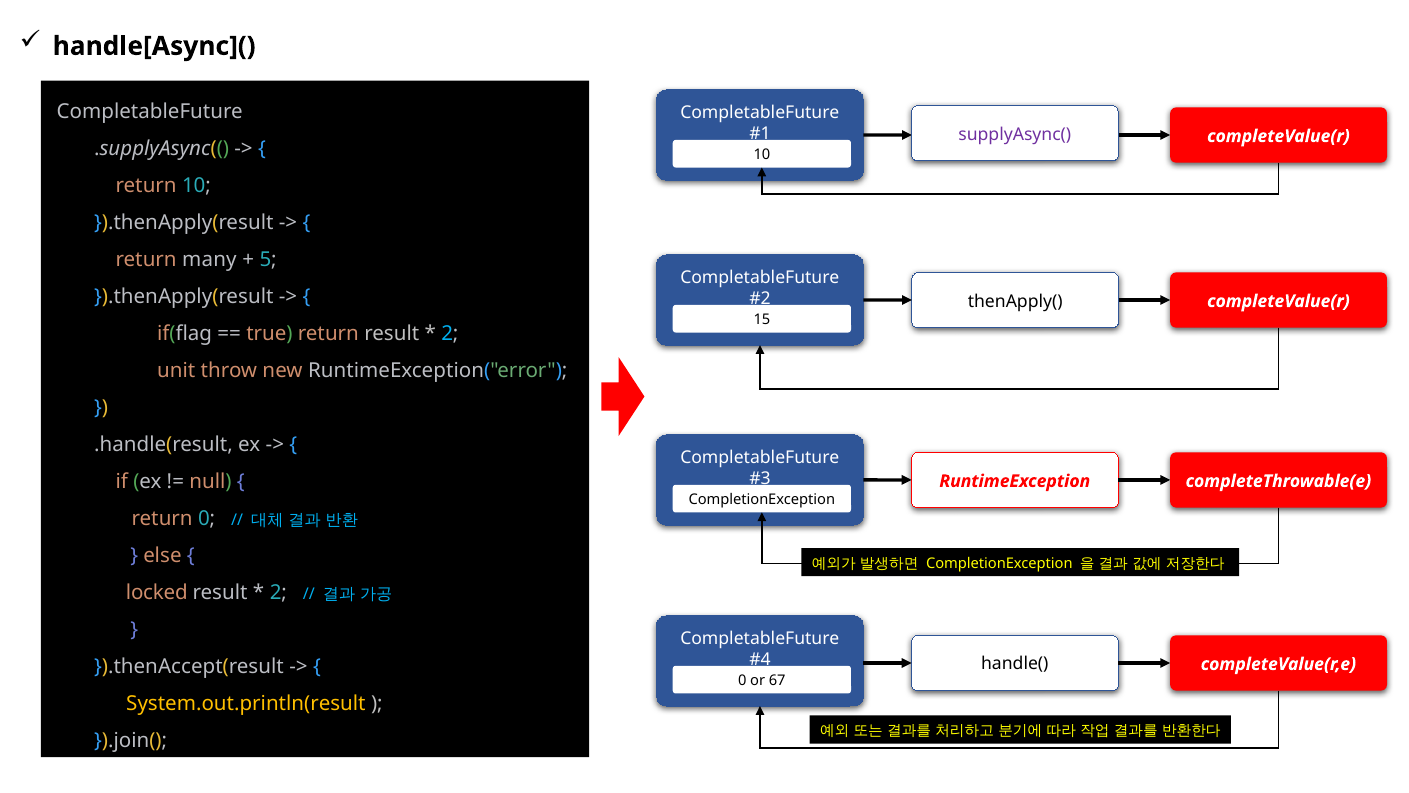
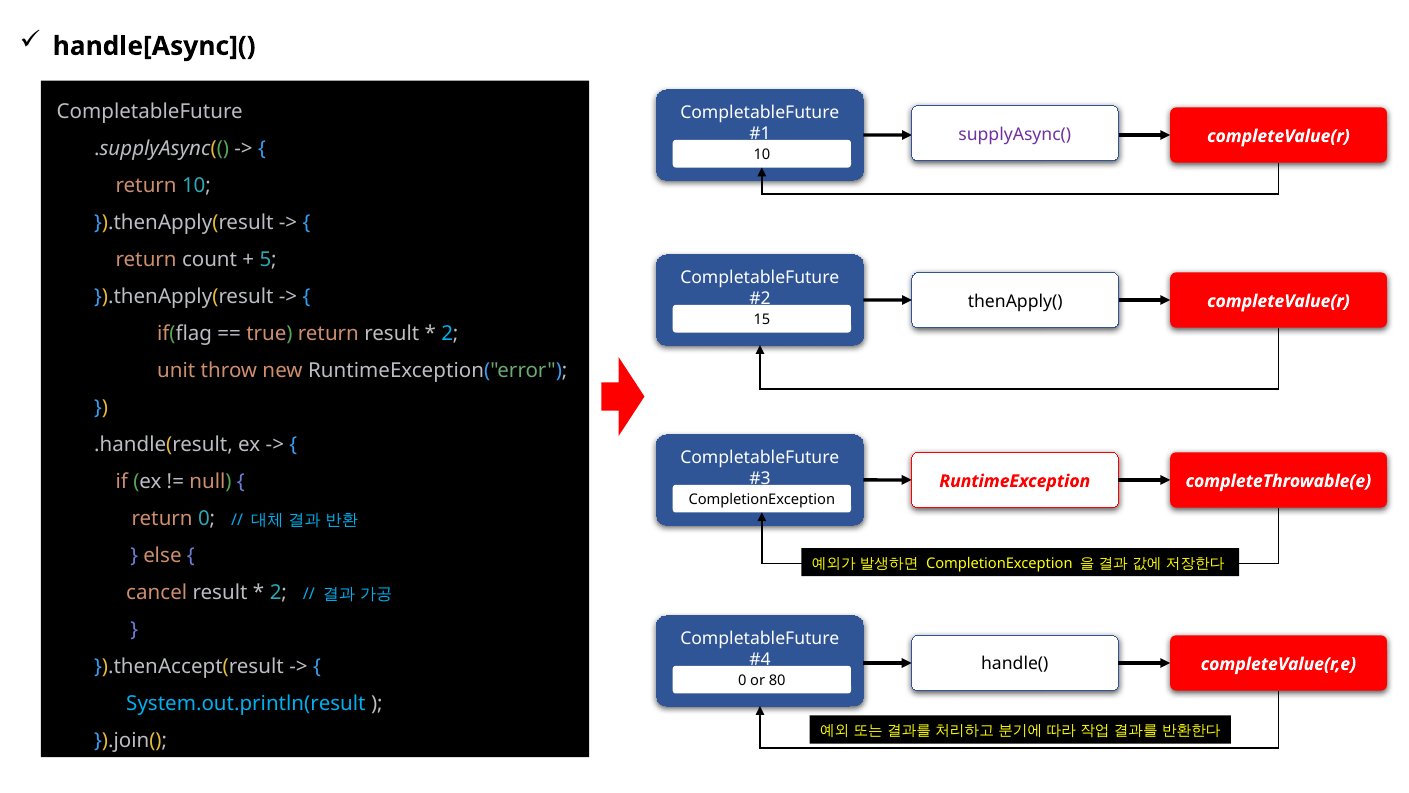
many: many -> count (210, 260)
locked: locked -> cancel (157, 593)
67: 67 -> 80 (777, 680)
System.out.println(result colour: yellow -> light blue (246, 704)
